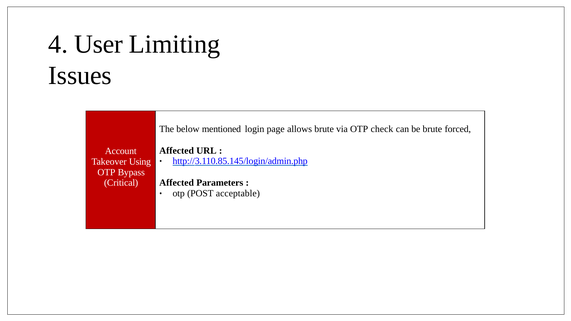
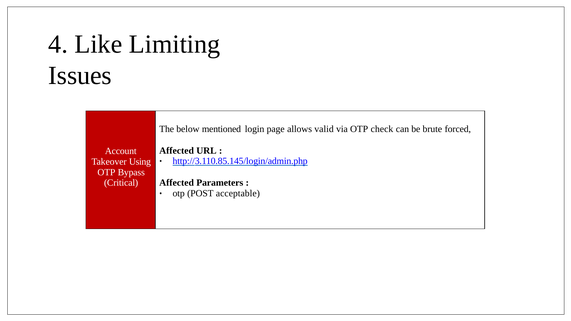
User: User -> Like (98, 44)
allows brute: brute -> valid (324, 129)
